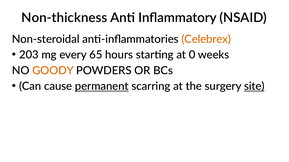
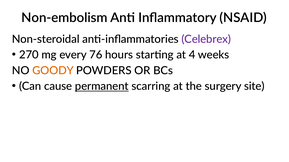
Non-thickness: Non-thickness -> Non-embolism (64, 18)
Celebrex colour: orange -> purple (206, 39)
203: 203 -> 270 (29, 55)
65: 65 -> 76 (96, 55)
0: 0 -> 4 (192, 55)
site underline: present -> none (254, 87)
